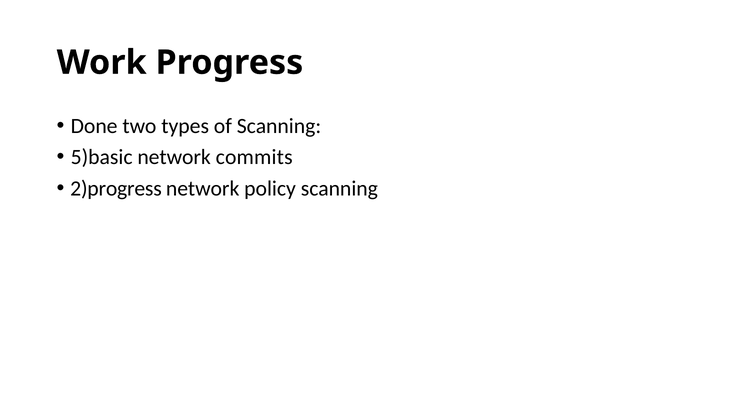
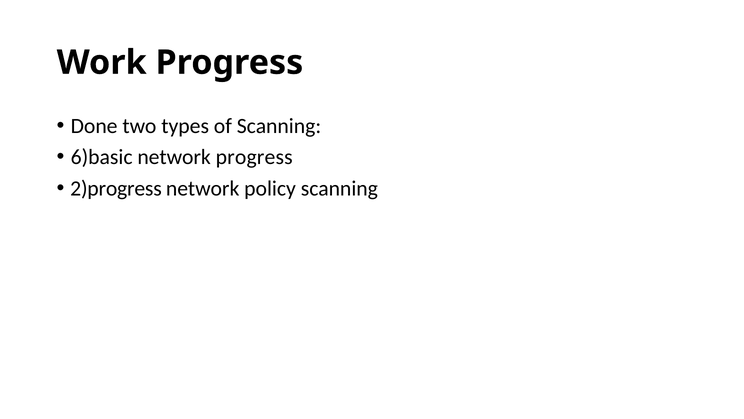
5)basic: 5)basic -> 6)basic (102, 157)
network commits: commits -> progress (254, 157)
